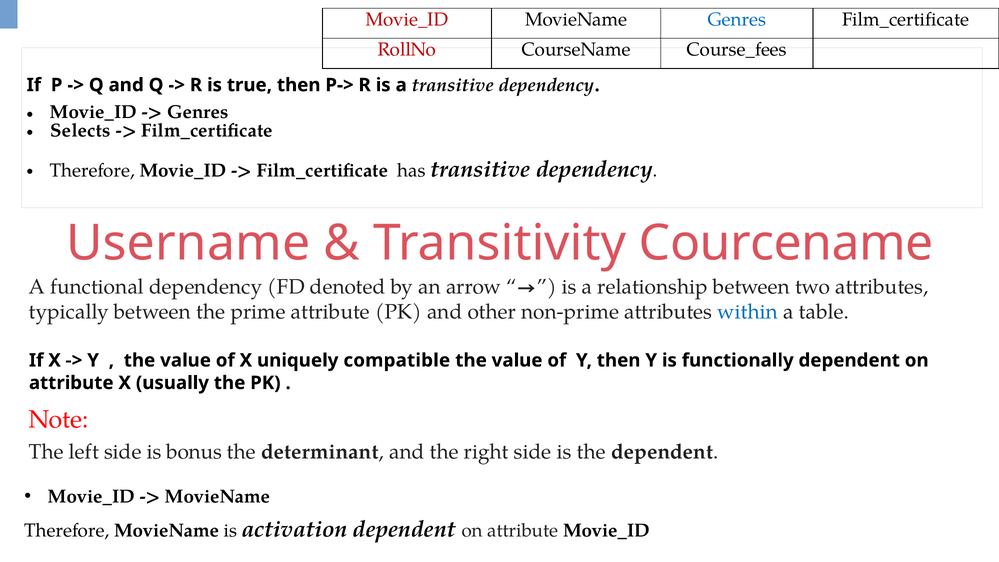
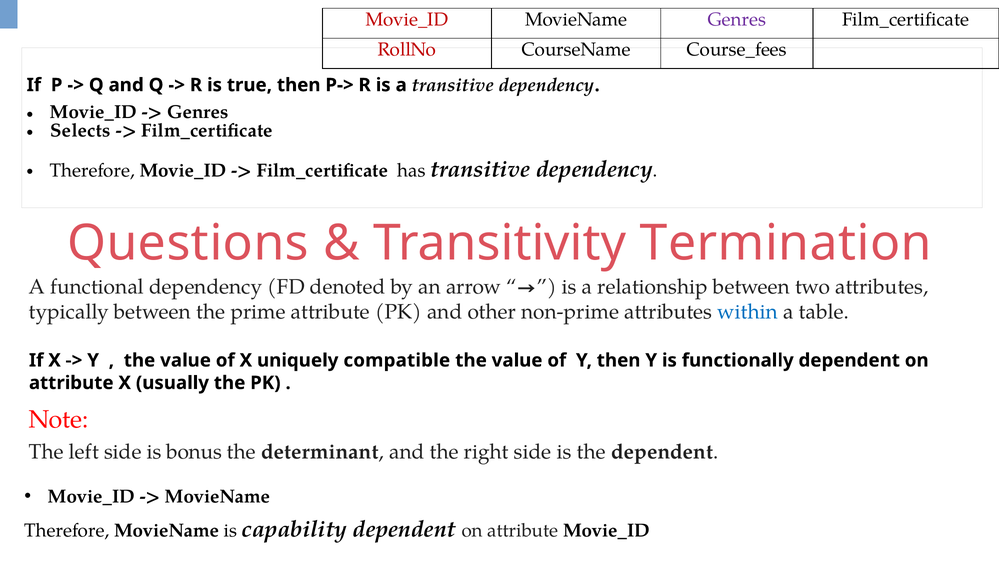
Genres colour: blue -> purple (737, 19)
Username: Username -> Questions (188, 243)
Courcename: Courcename -> Termination (786, 243)
activation: activation -> capability (295, 529)
